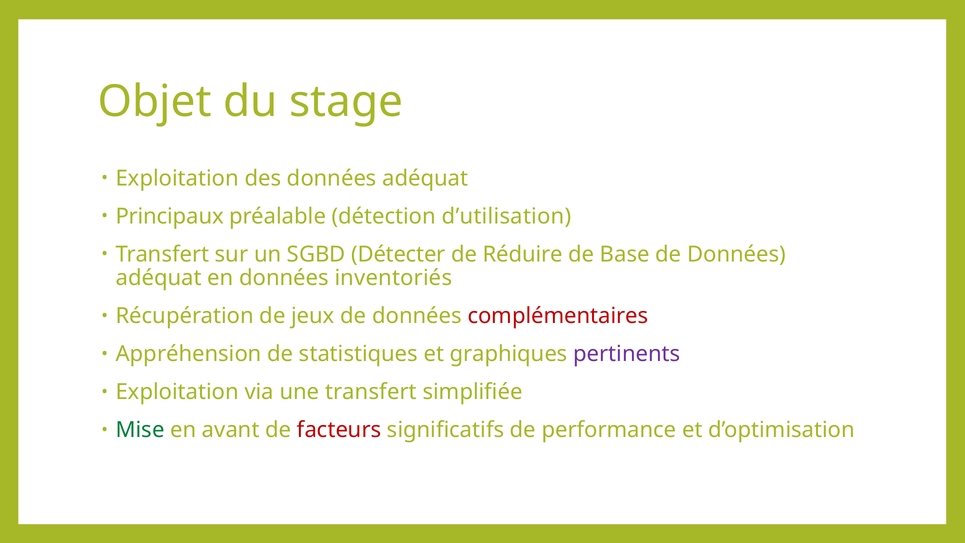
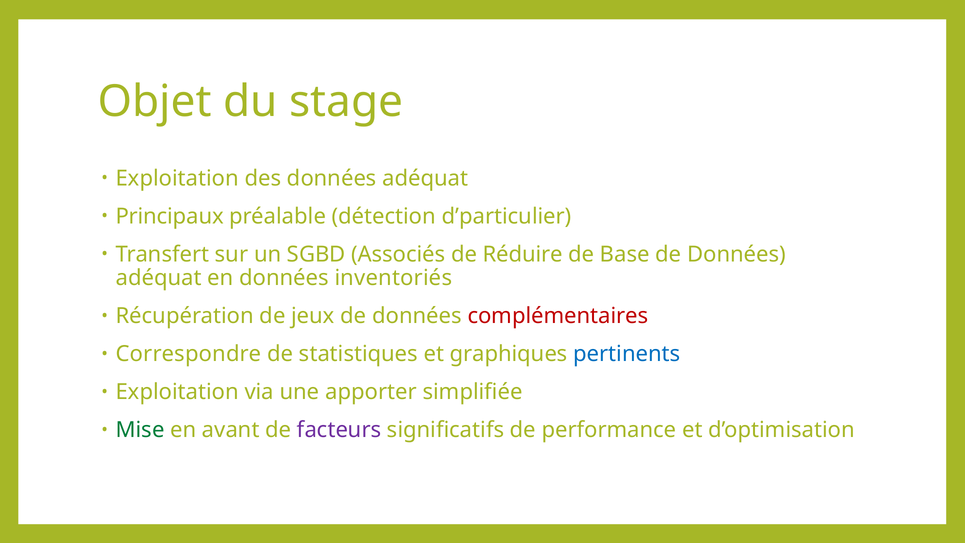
d’utilisation: d’utilisation -> d’particulier (507, 216)
Détecter: Détecter -> Associés (398, 254)
Appréhension: Appréhension -> Correspondre (189, 354)
pertinents colour: purple -> blue (627, 354)
une transfert: transfert -> apporter (371, 392)
facteurs colour: red -> purple (339, 430)
